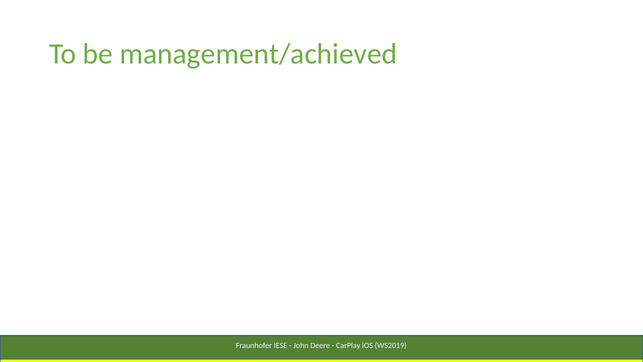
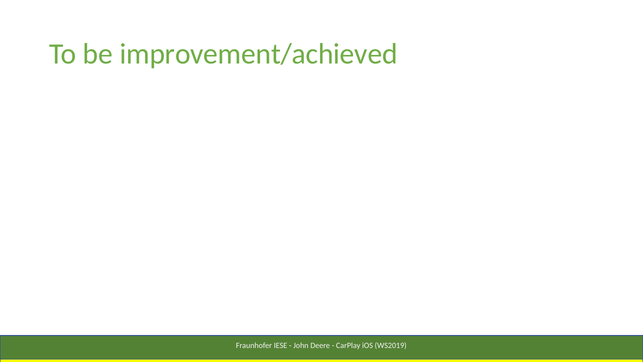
management/achieved: management/achieved -> improvement/achieved (259, 54)
